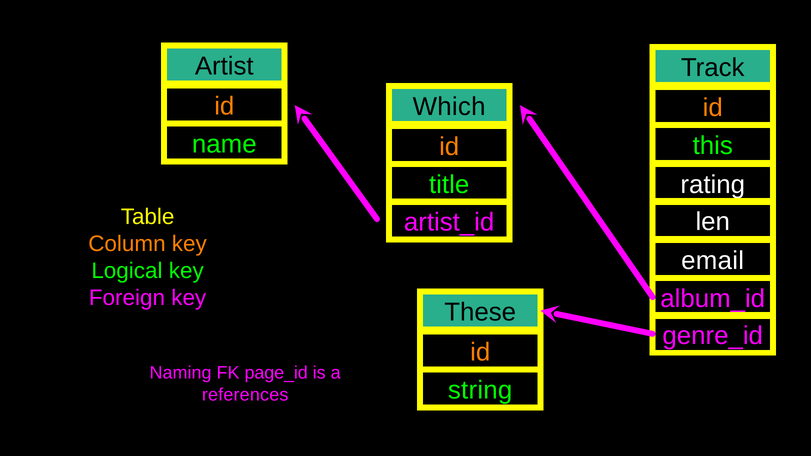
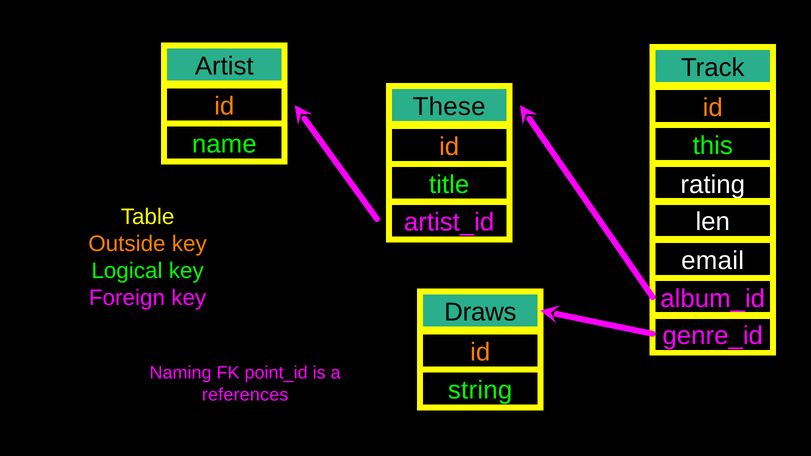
Which: Which -> These (449, 107)
Column: Column -> Outside (127, 244)
These: These -> Draws (480, 313)
page_id: page_id -> point_id (276, 373)
